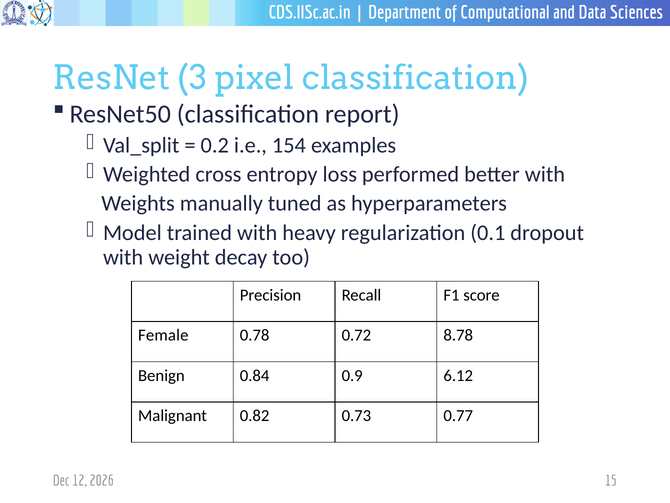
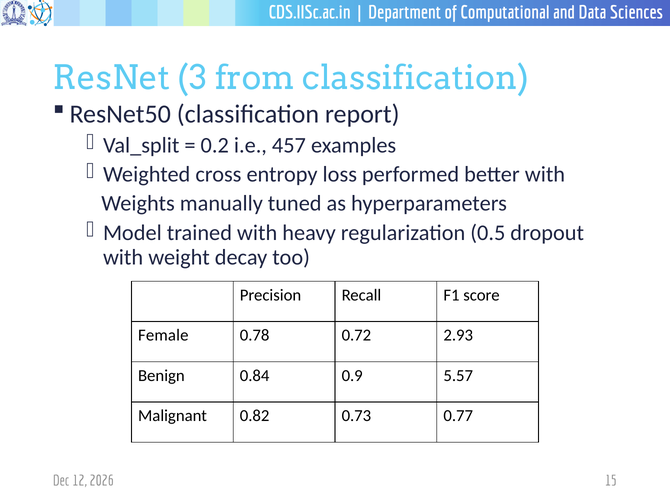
pixel: pixel -> from (255, 78)
154: 154 -> 457 (289, 145)
0.1: 0.1 -> 0.5 (488, 233)
8.78: 8.78 -> 2.93 (458, 335)
6.12: 6.12 -> 5.57 (458, 375)
